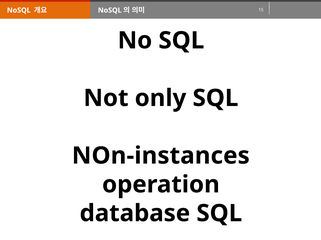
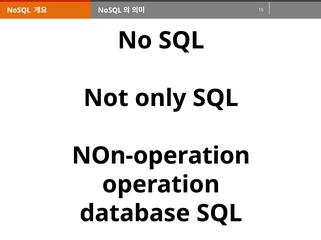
NOn-instances: NOn-instances -> NOn-operation (161, 156)
